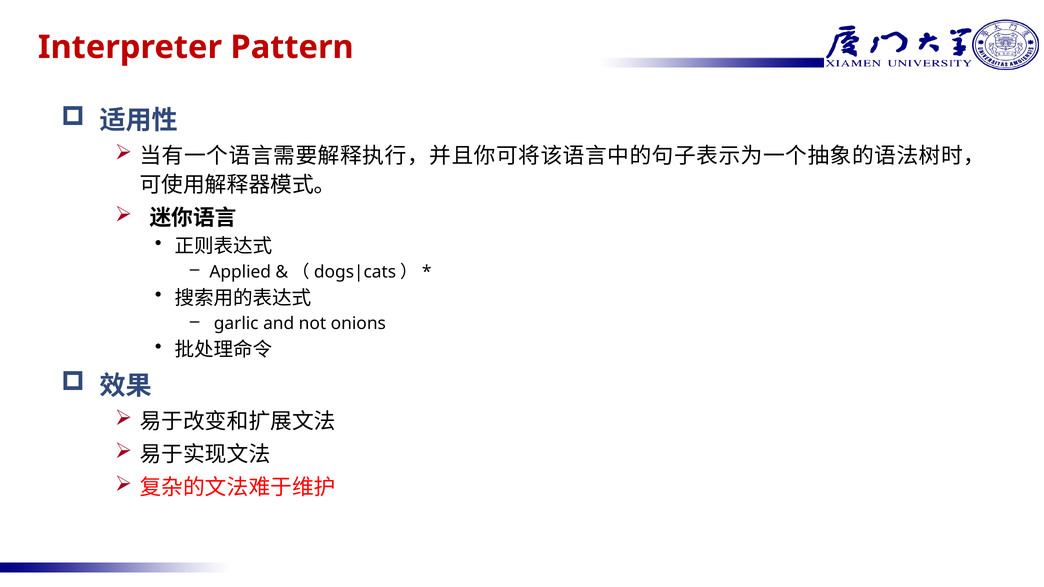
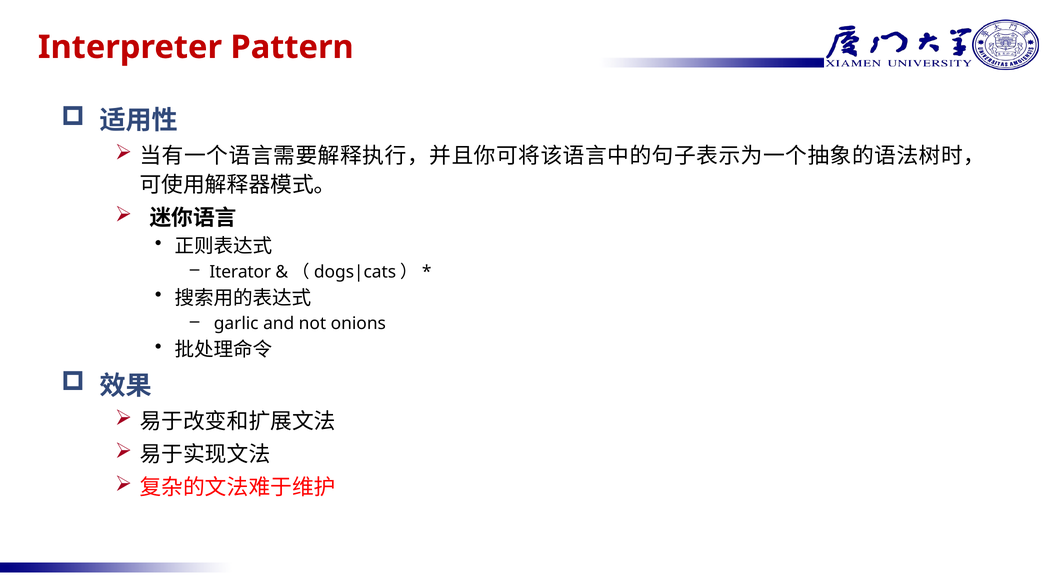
Applied: Applied -> Iterator (240, 272)
